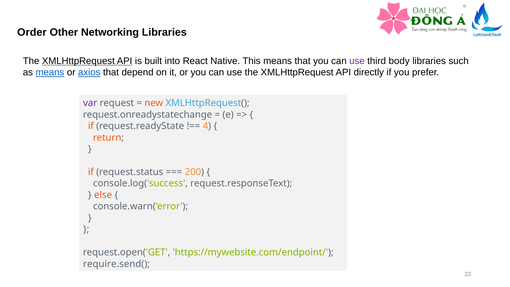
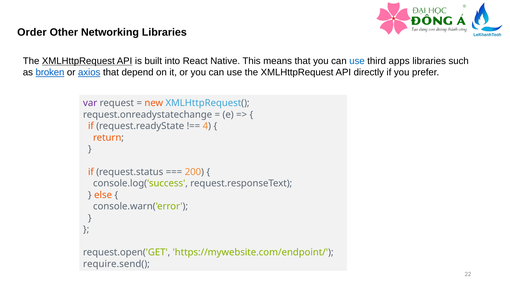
use colour: purple -> blue (357, 61)
body: body -> apps (399, 61)
as means: means -> broken (50, 72)
